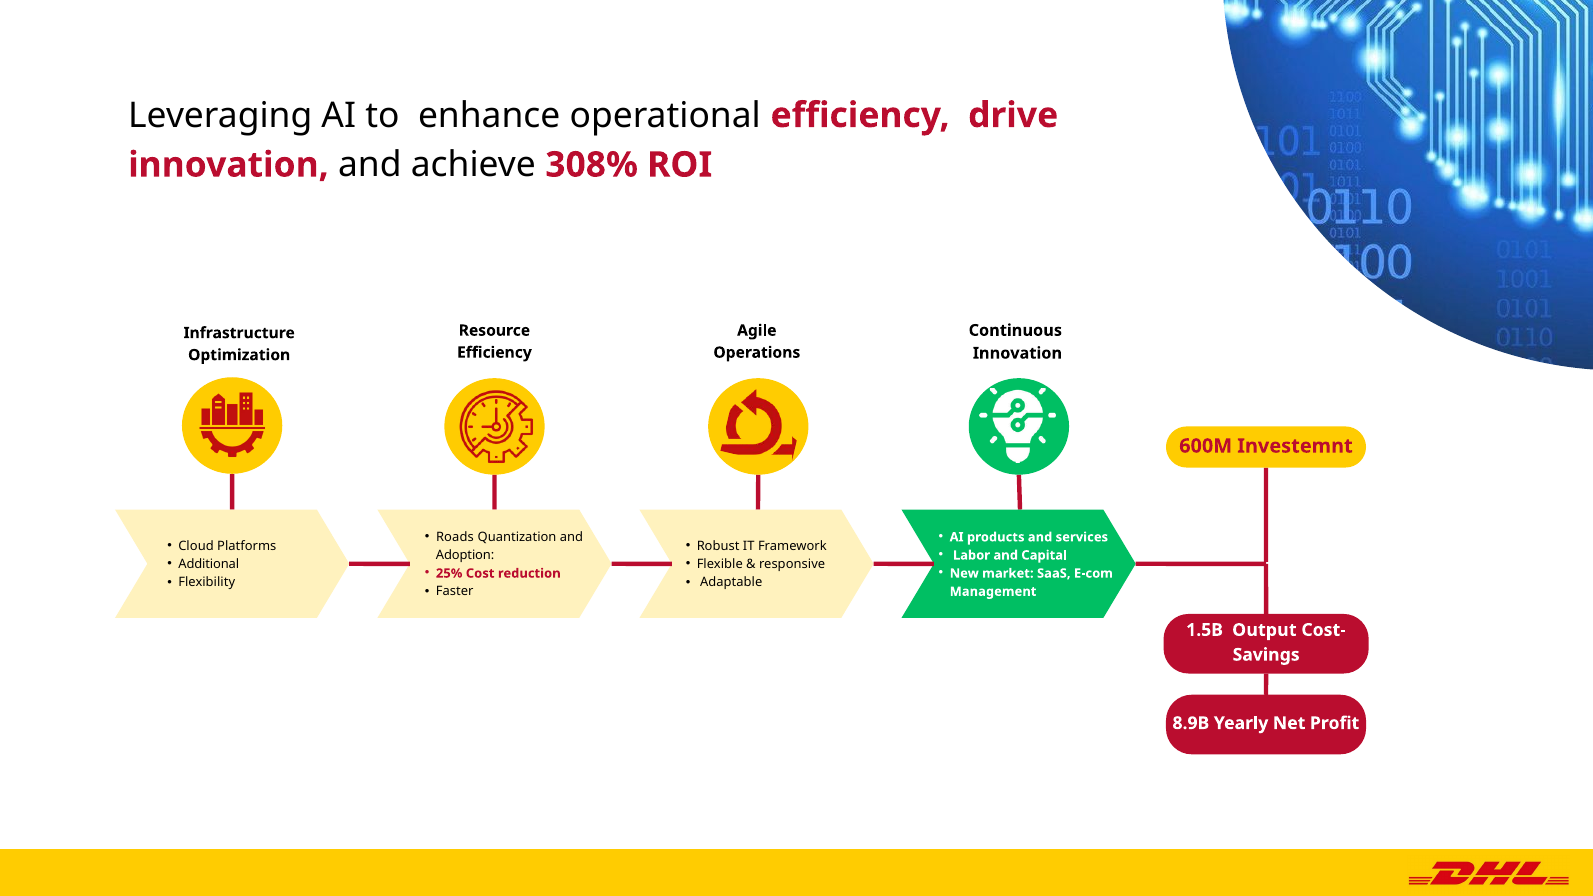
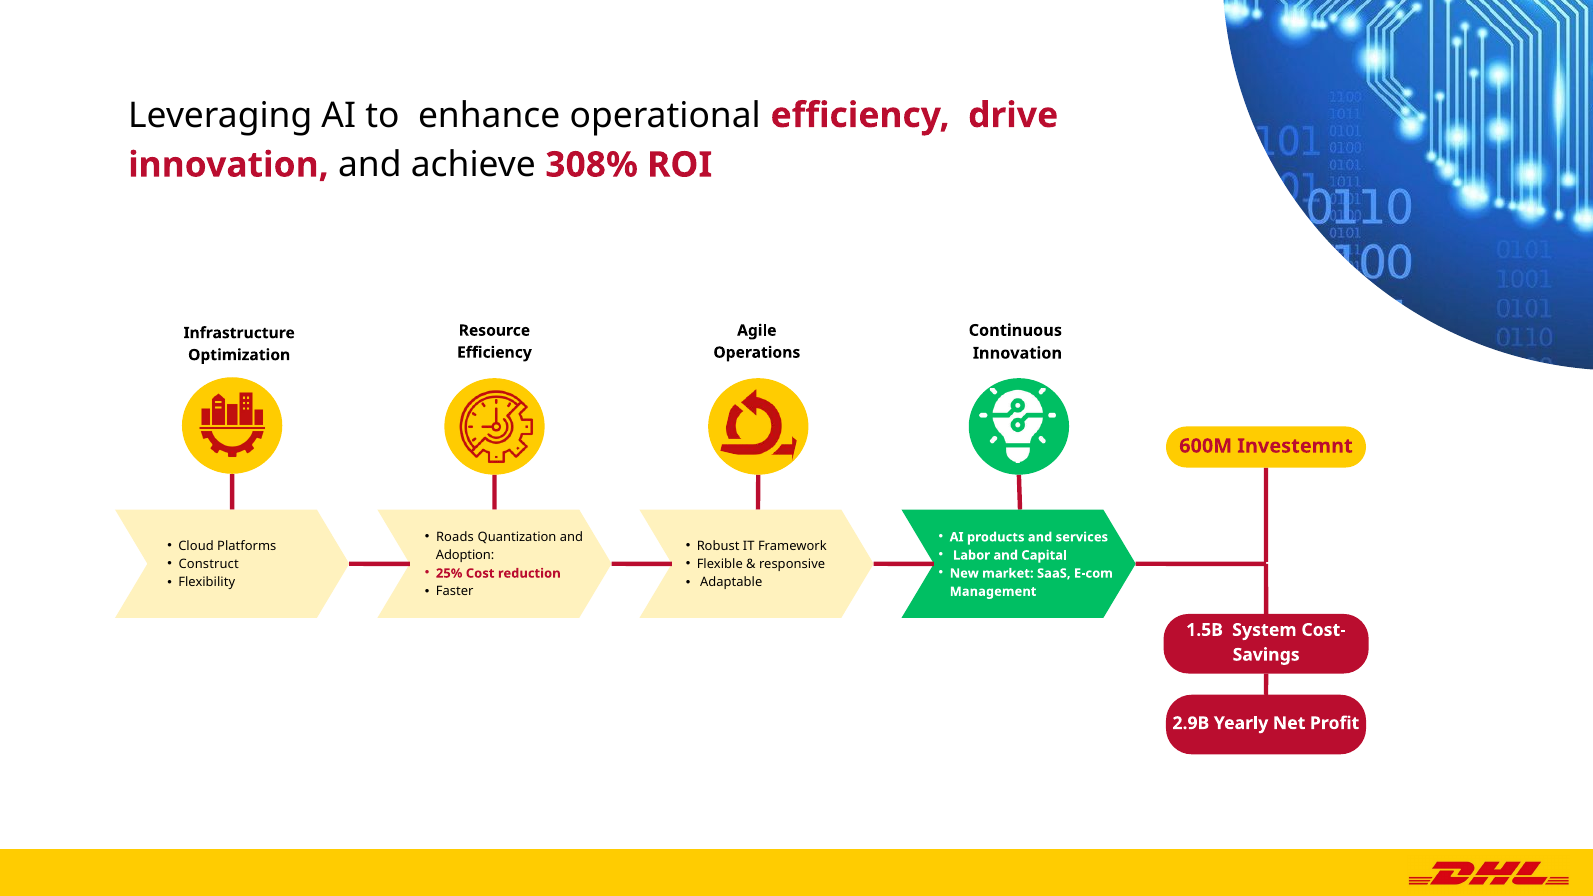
Additional: Additional -> Construct (209, 564)
Output: Output -> System (1264, 630)
8.9B: 8.9B -> 2.9B (1191, 723)
